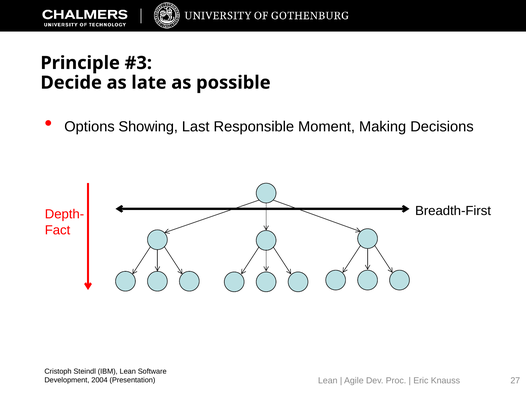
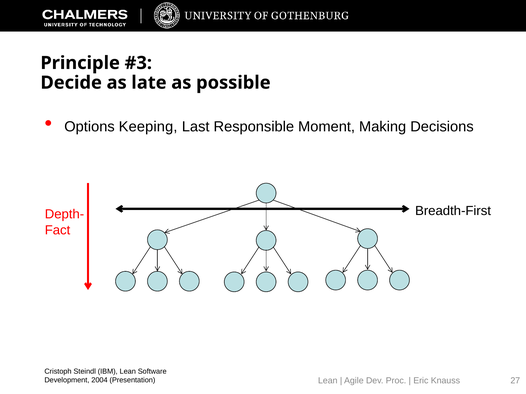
Showing: Showing -> Keeping (148, 127)
